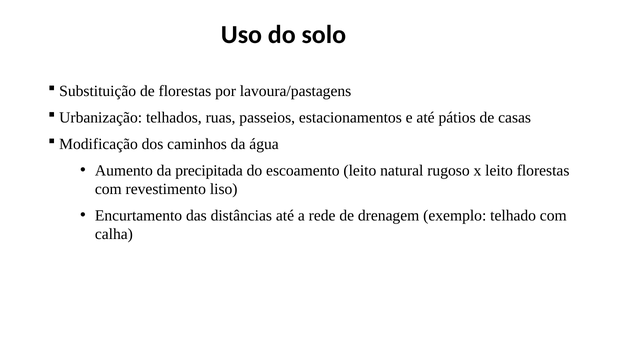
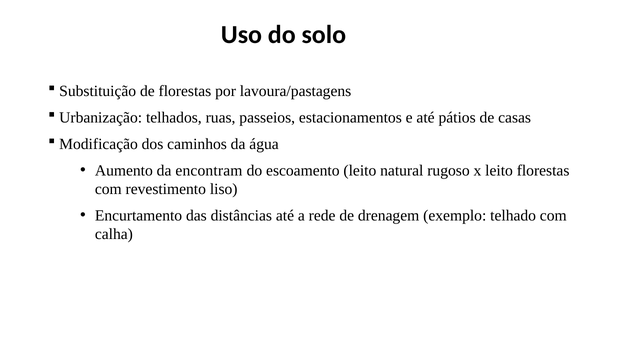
precipitada: precipitada -> encontram (209, 171)
